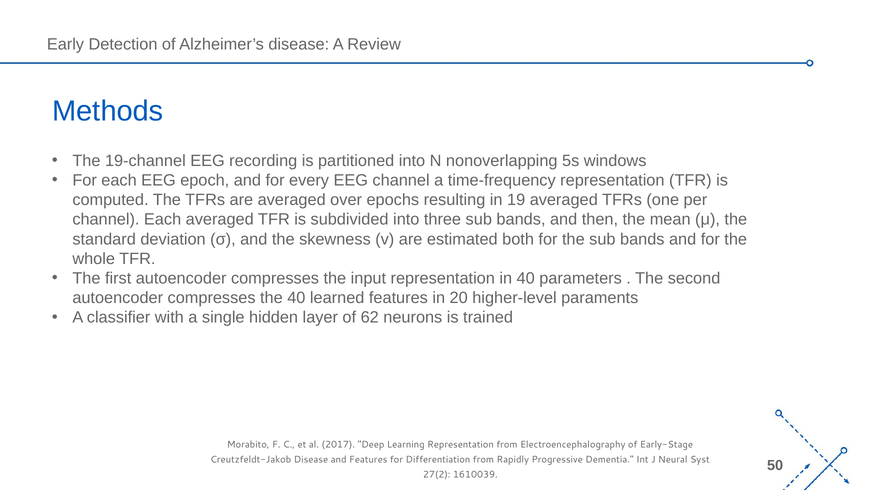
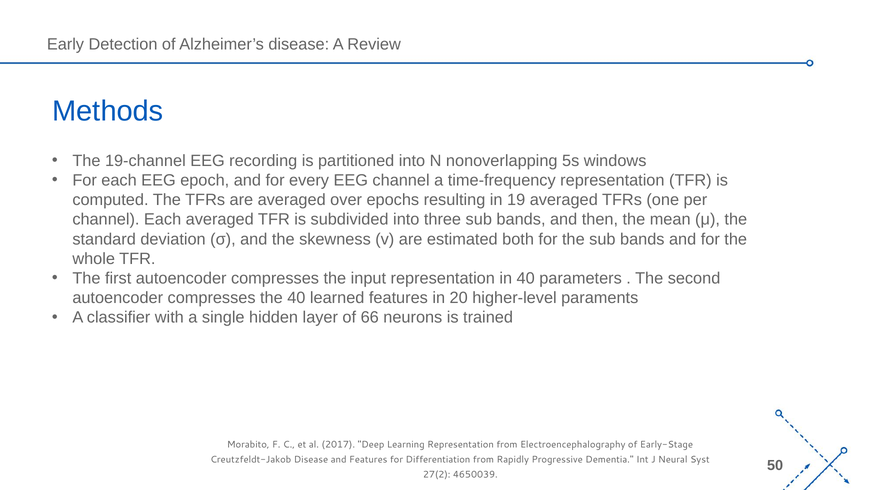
62: 62 -> 66 (370, 318)
1610039: 1610039 -> 4650039 (475, 474)
